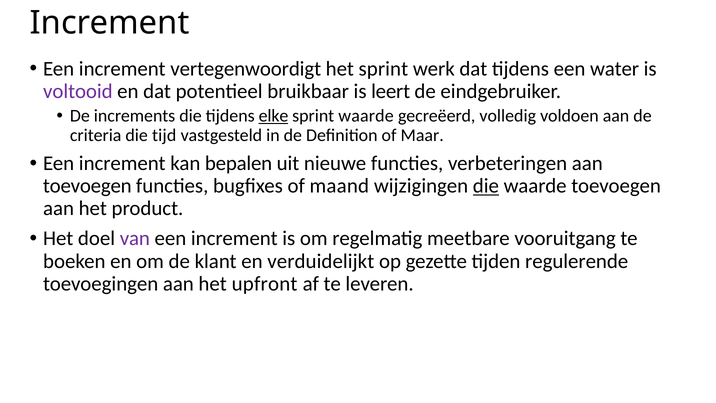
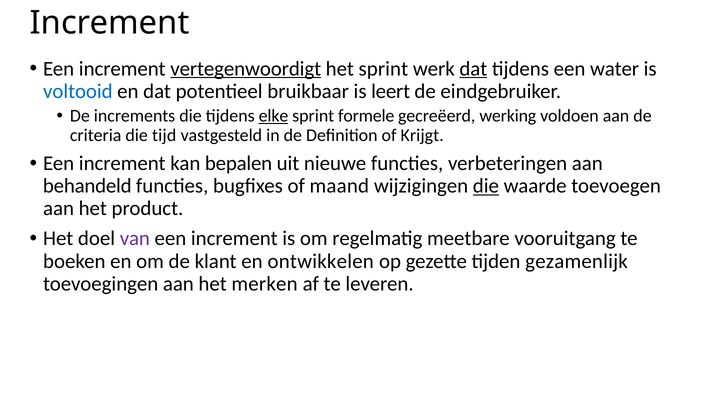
vertegenwoordigt underline: none -> present (246, 69)
dat underline: none -> present (473, 69)
voltooid colour: purple -> blue (78, 91)
sprint waarde: waarde -> formele (366, 116)
volledig: volledig -> werking (508, 116)
Maar: Maar -> Krijgt (422, 135)
toevoegen: toevoegen -> behandeld (87, 186)
verduidelijkt: verduidelijkt -> ontwikkelen (321, 261)
regulerende: regulerende -> gezamenlijk (577, 261)
upfront: upfront -> merken (265, 283)
